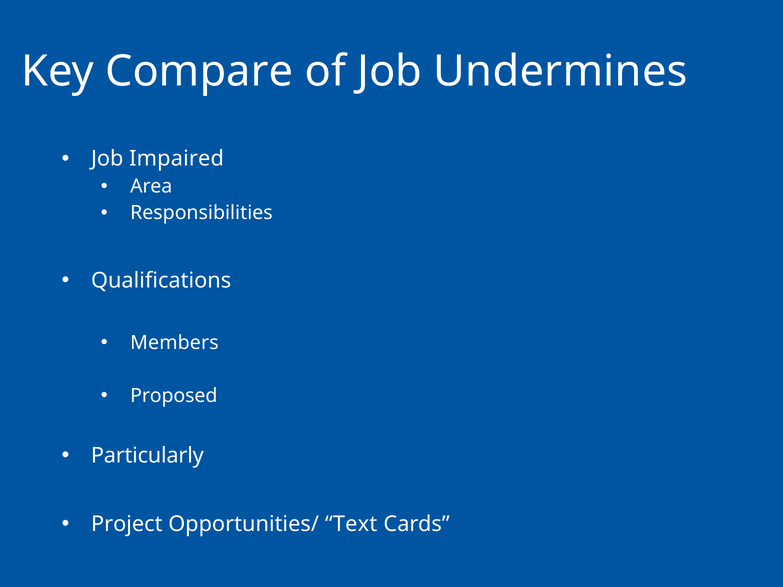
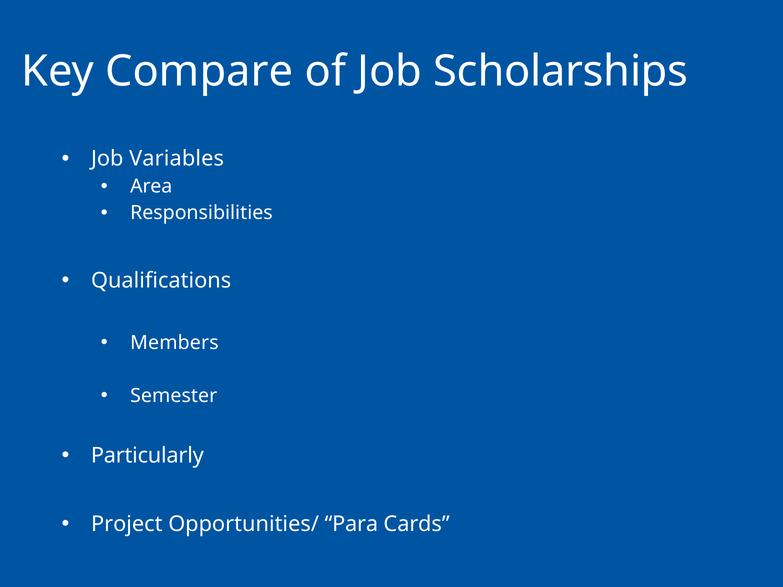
Undermines: Undermines -> Scholarships (561, 71)
Impaired: Impaired -> Variables (177, 159)
Proposed: Proposed -> Semester (174, 396)
Text: Text -> Para (351, 524)
